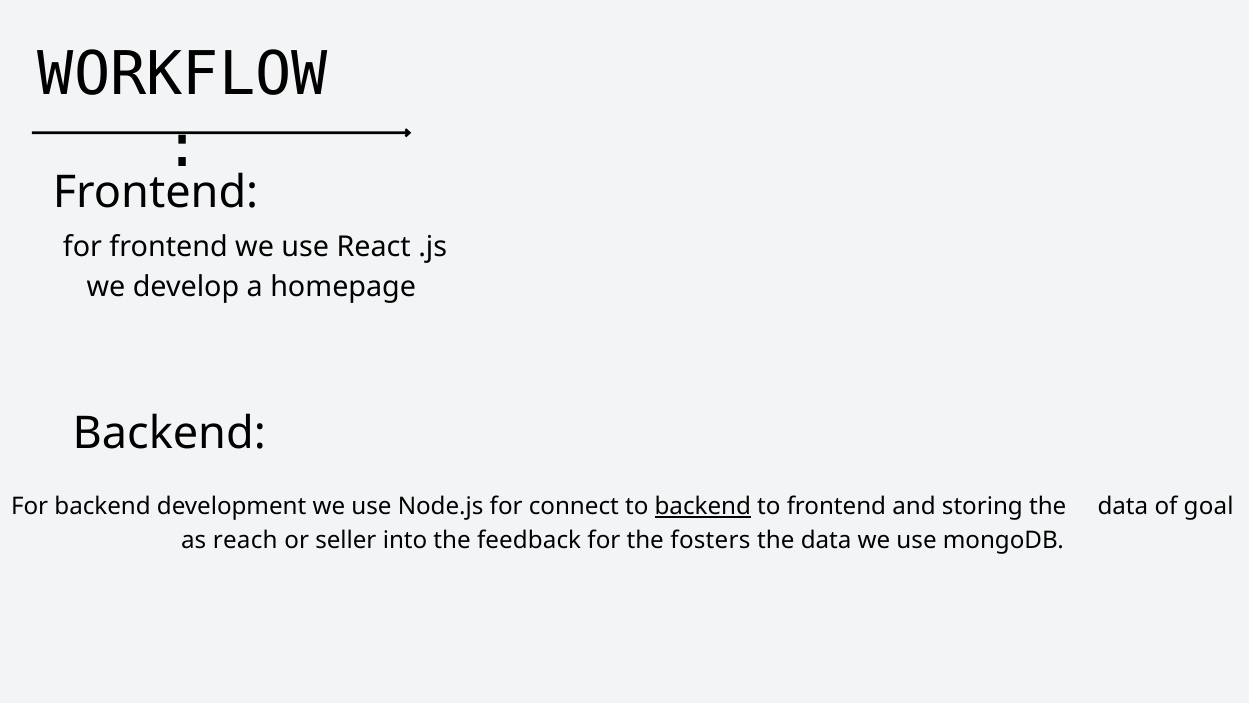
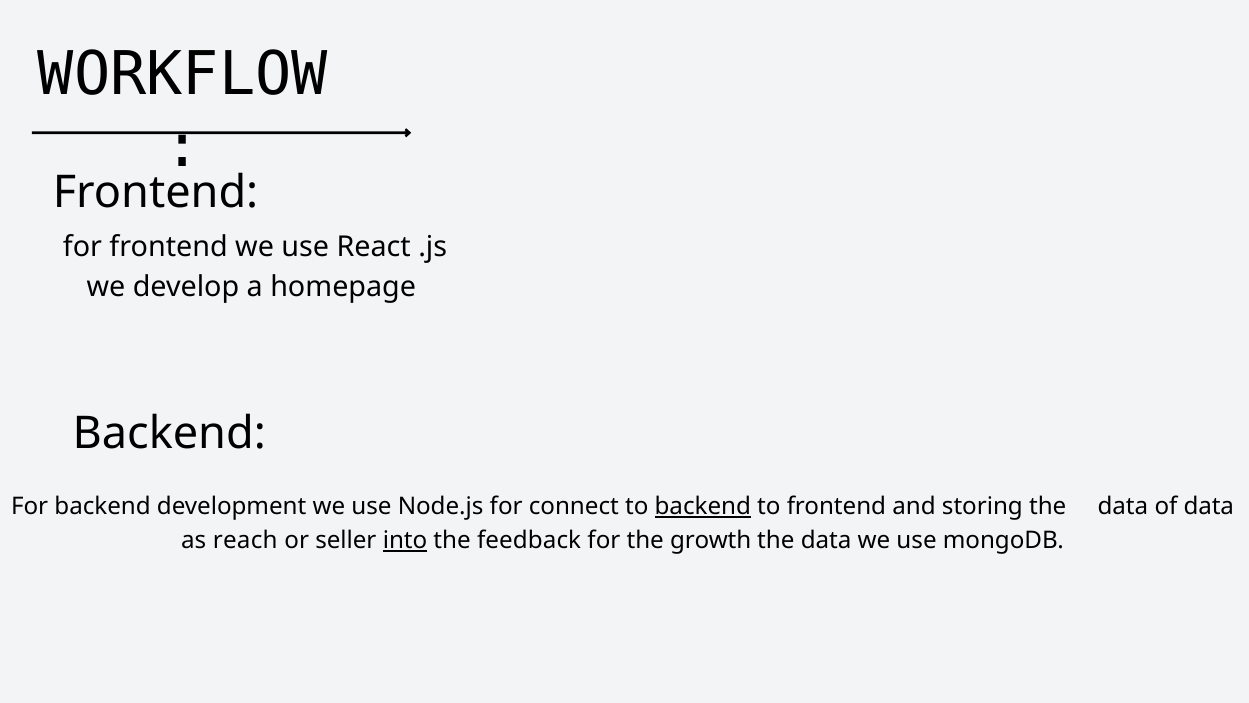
of goal: goal -> data (1209, 506)
into underline: none -> present (405, 540)
fosters: fosters -> growth (711, 540)
